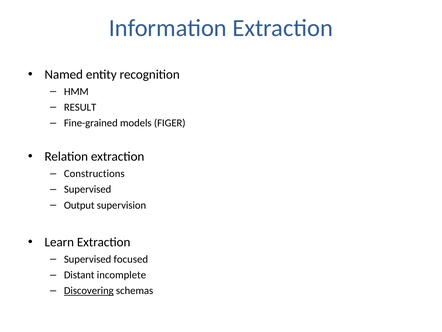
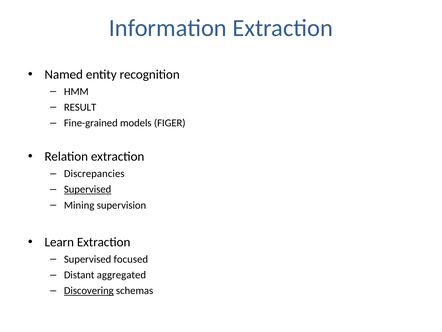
Constructions: Constructions -> Discrepancies (94, 173)
Supervised underline: none -> present (88, 189)
Output: Output -> Mining (79, 205)
incomplete: incomplete -> aggregated (121, 275)
